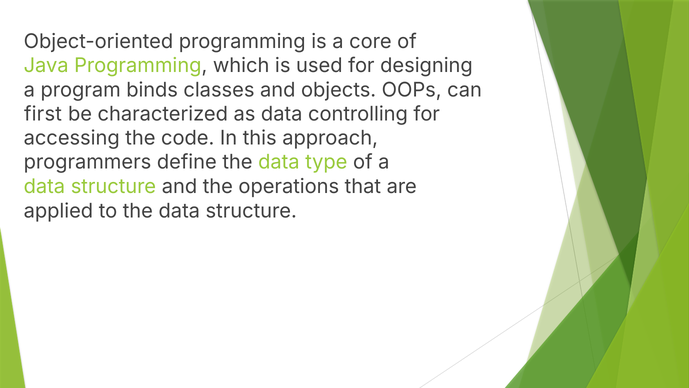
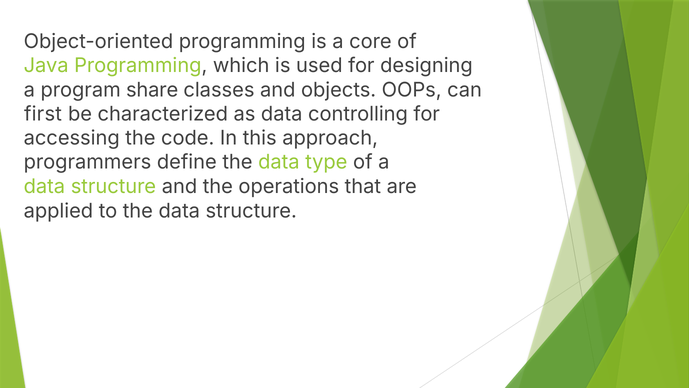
binds: binds -> share (152, 90)
